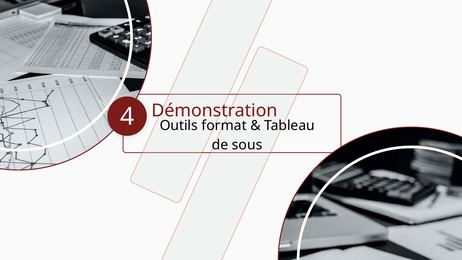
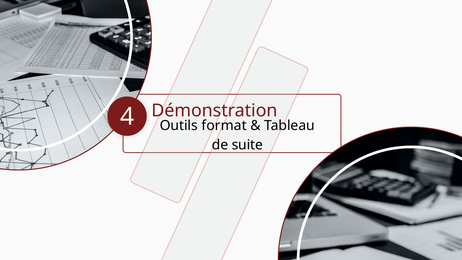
sous: sous -> suite (247, 145)
